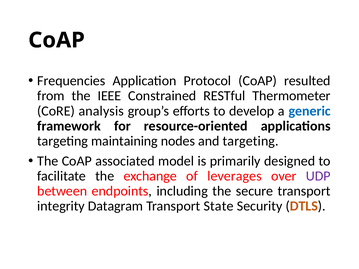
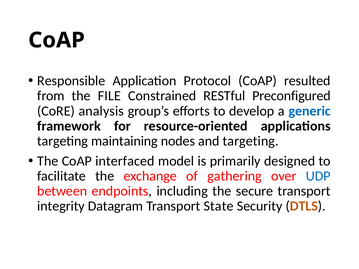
Frequencies: Frequencies -> Responsible (71, 81)
IEEE: IEEE -> FILE (109, 96)
Thermometer: Thermometer -> Preconfigured (292, 96)
associated: associated -> interfaced (125, 161)
leverages: leverages -> gathering (235, 176)
UDP colour: purple -> blue (318, 176)
